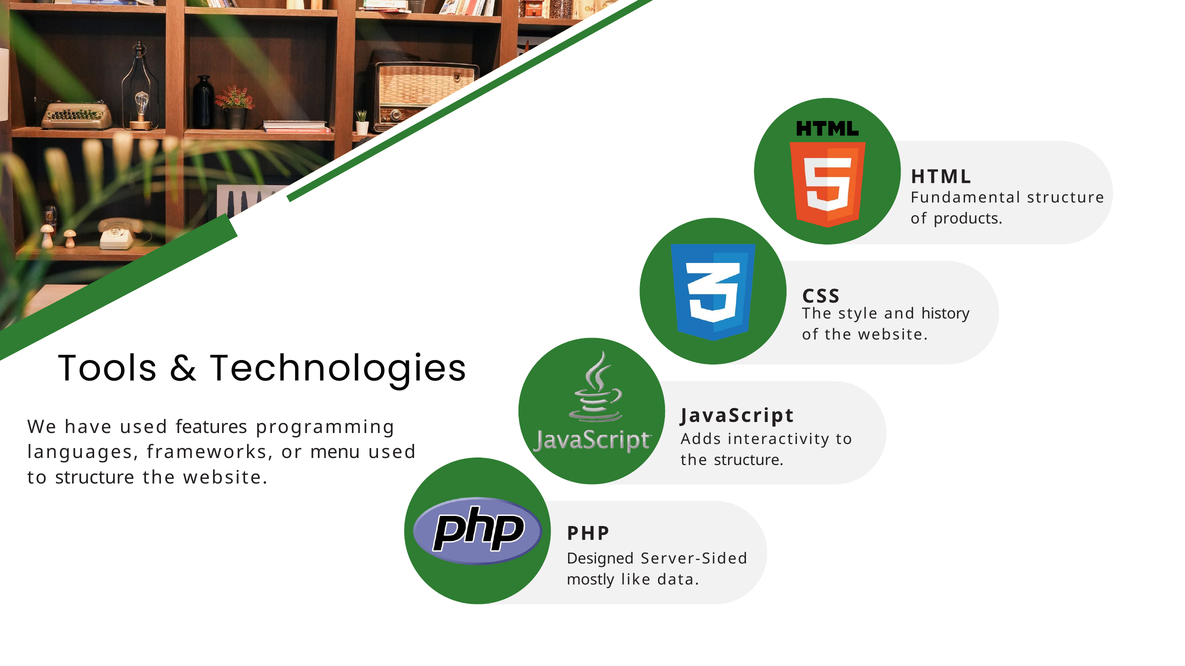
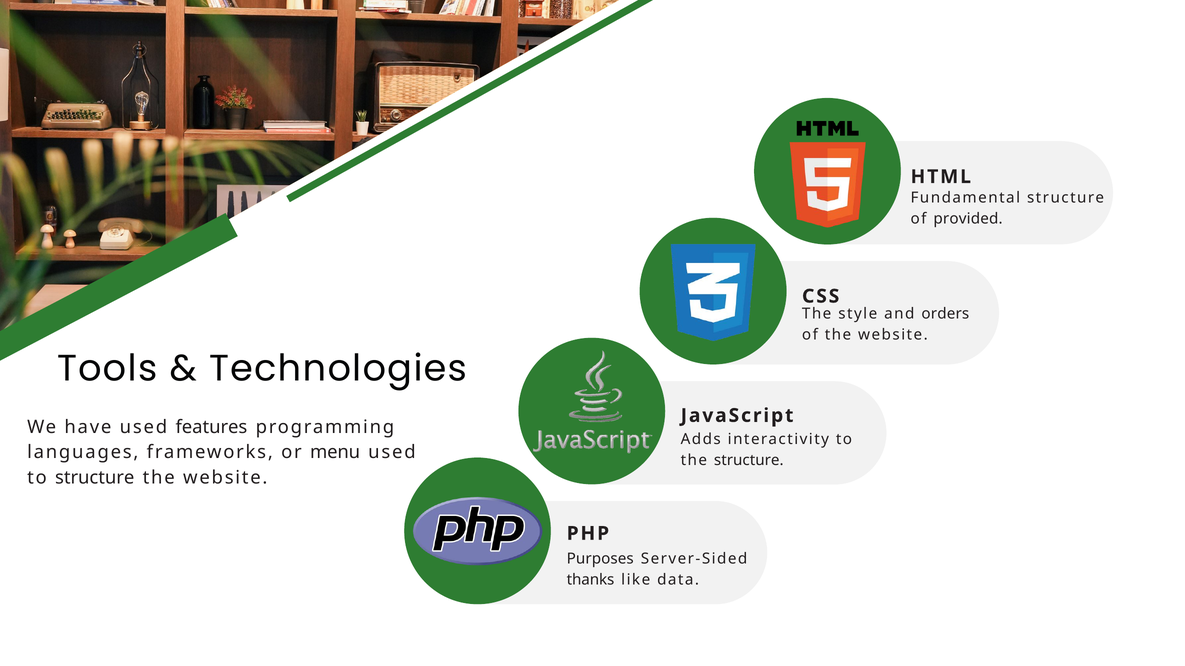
products: products -> provided (968, 219)
history: history -> orders (945, 314)
Designed: Designed -> Purposes (600, 559)
mostly: mostly -> thanks (591, 580)
